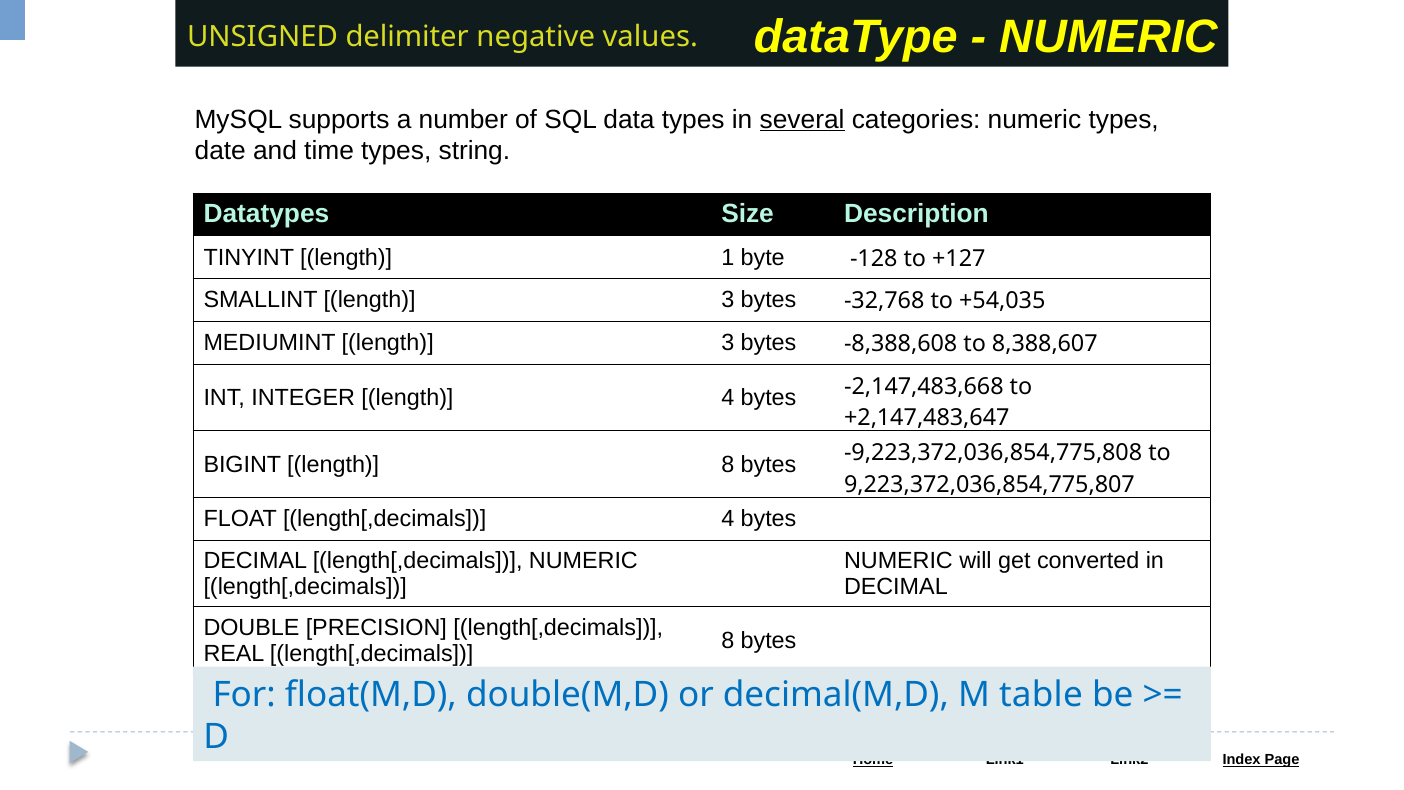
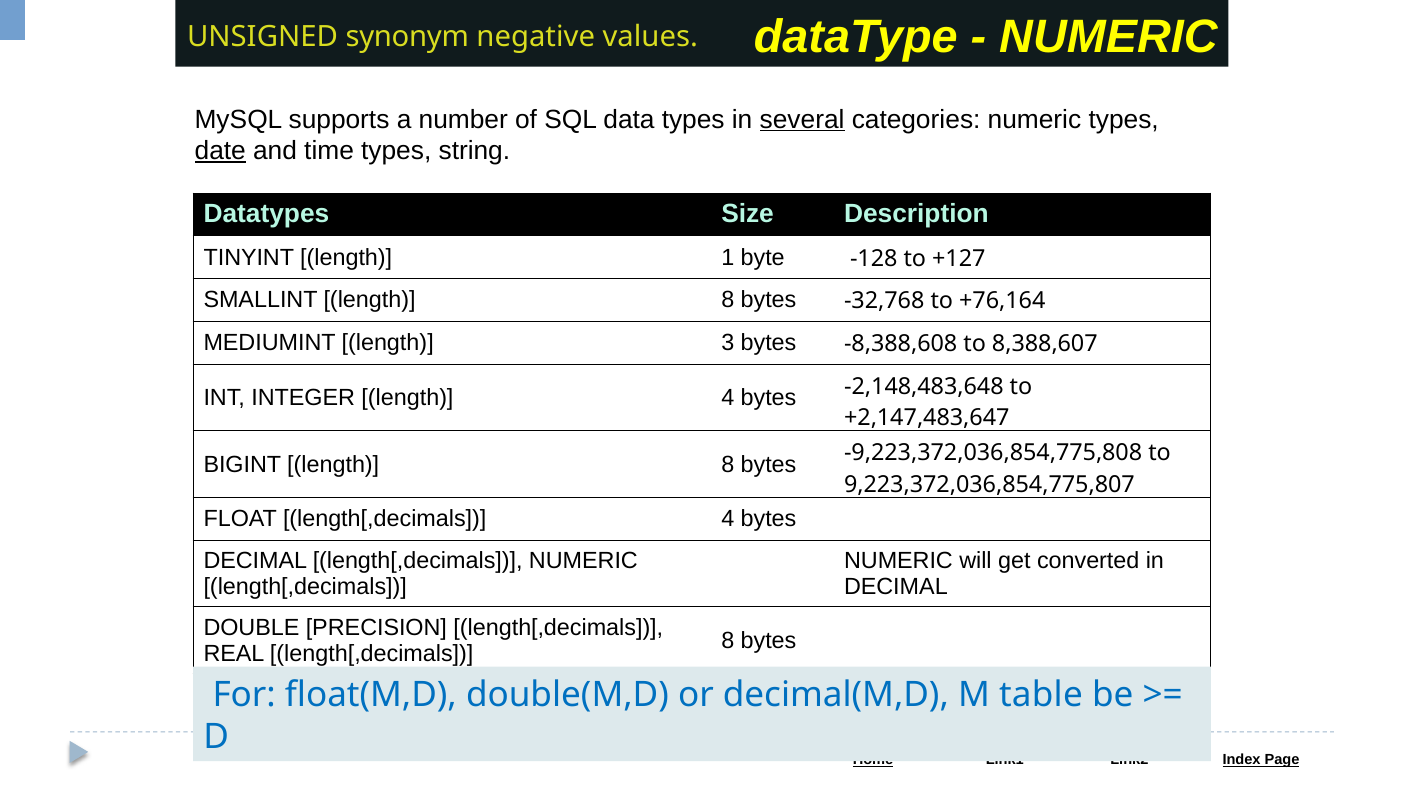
delimiter: delimiter -> synonym (407, 37)
date underline: none -> present (220, 151)
SMALLINT length 3: 3 -> 8 (728, 300)
+54,035: +54,035 -> +76,164 (1002, 301)
-2,147,483,668: -2,147,483,668 -> -2,148,483,648 (924, 386)
